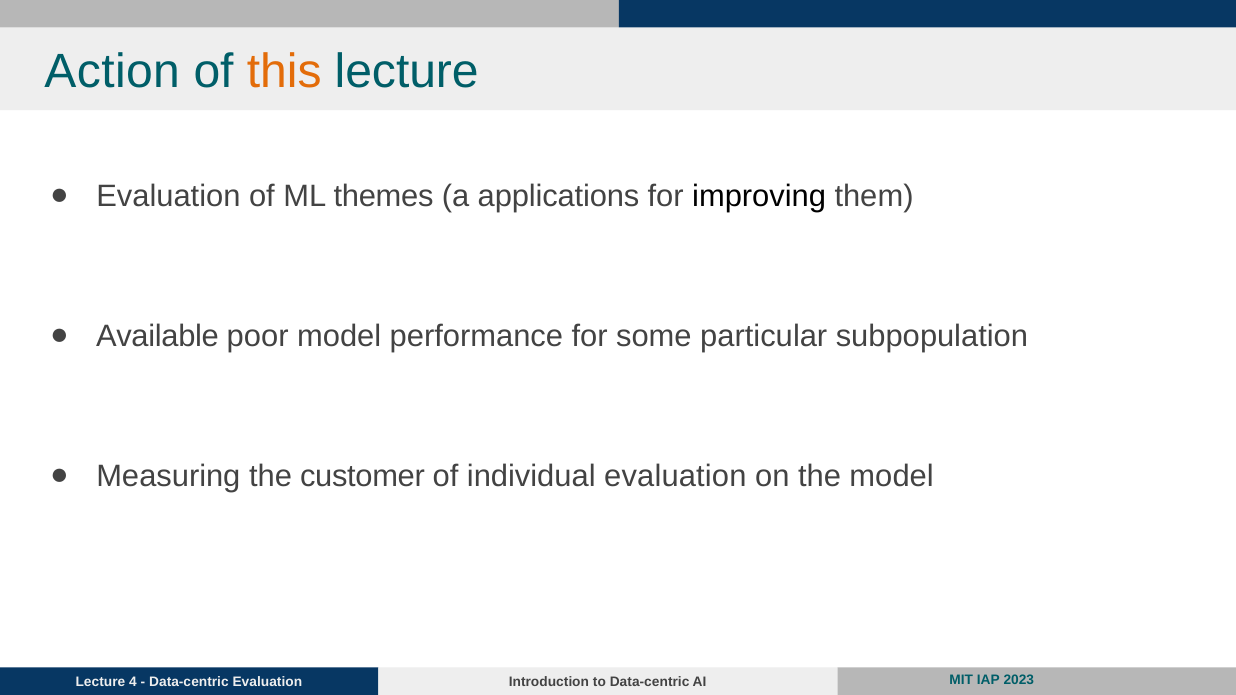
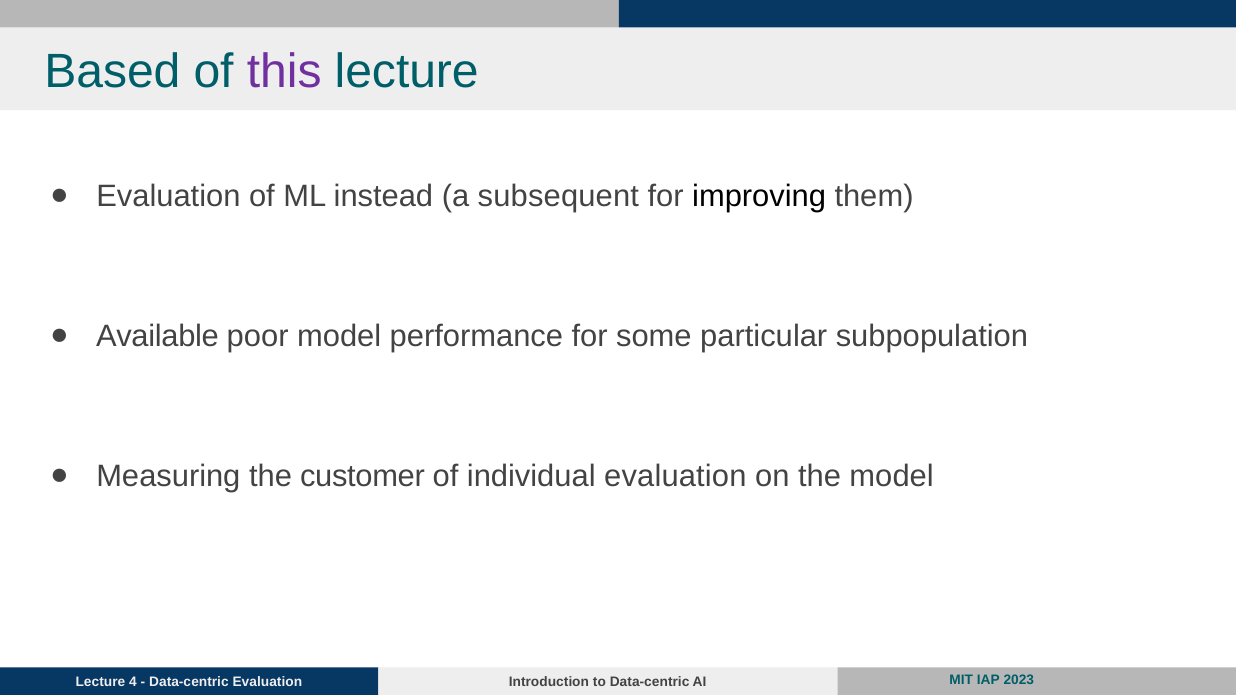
Action: Action -> Based (112, 72)
this colour: orange -> purple (284, 72)
themes: themes -> instead (383, 196)
applications: applications -> subsequent (558, 196)
